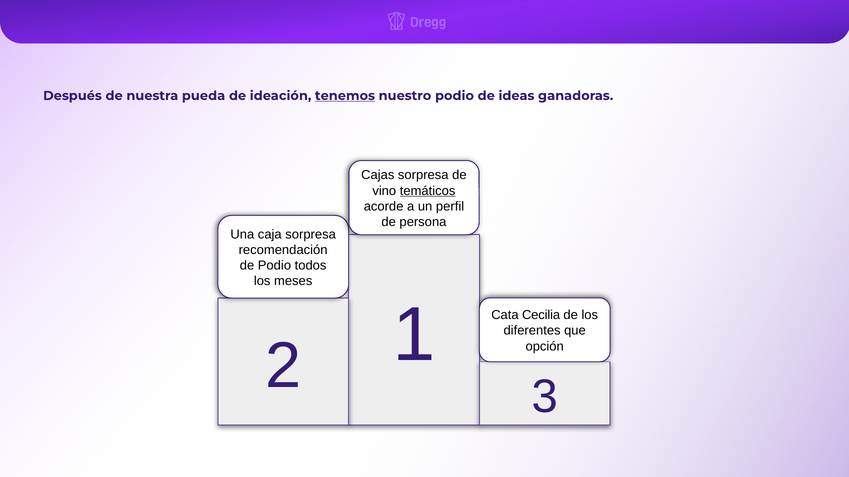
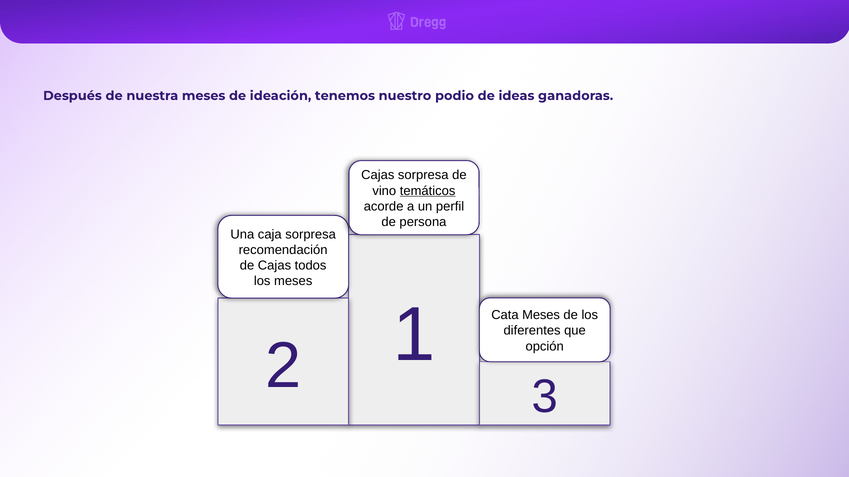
nuestra pueda: pueda -> meses (204, 96)
tenemos underline: present -> none (345, 96)
de Podio: Podio -> Cajas (274, 266)
Cata Cecilia: Cecilia -> Meses (541, 315)
